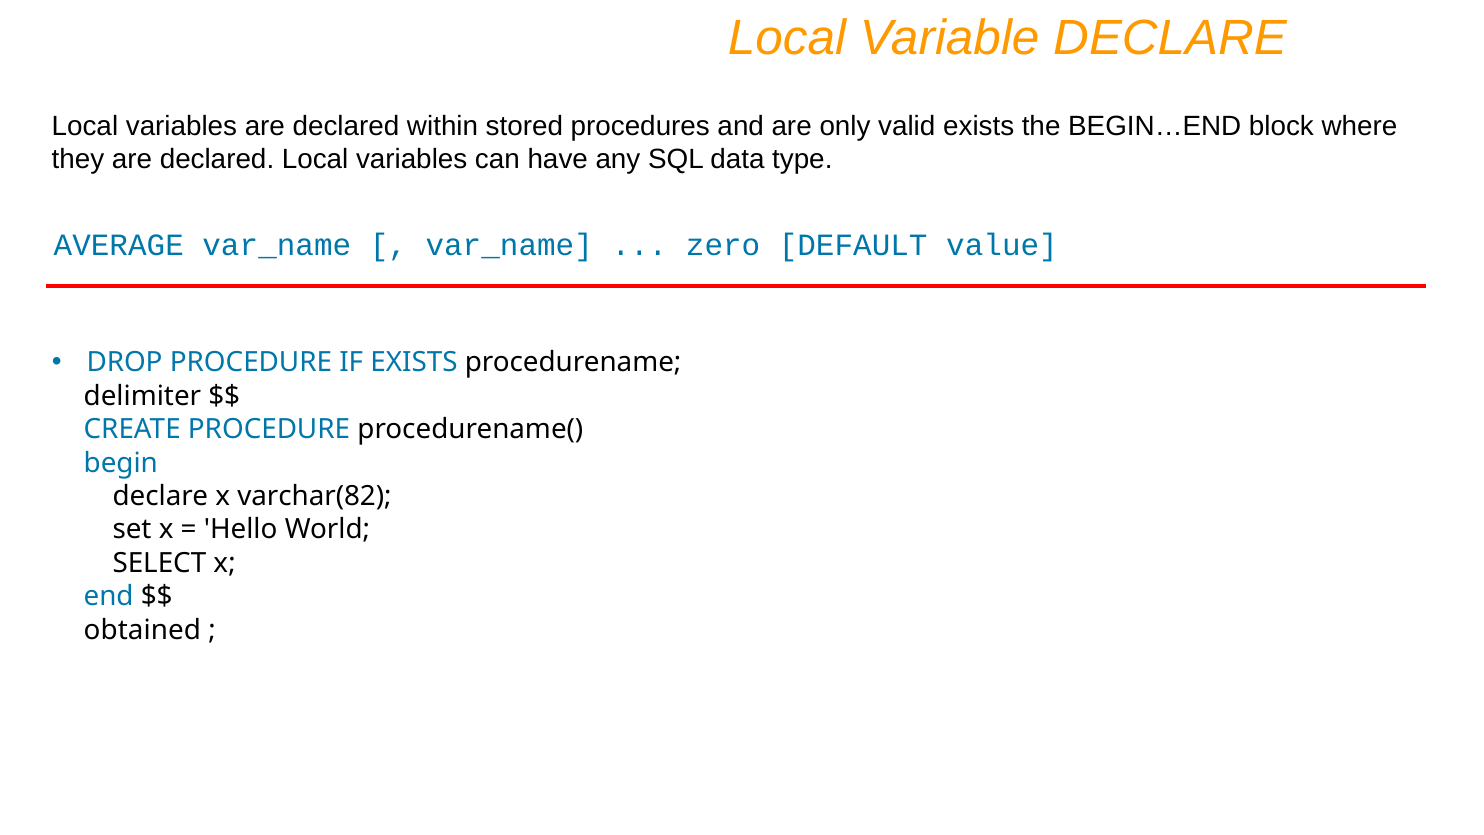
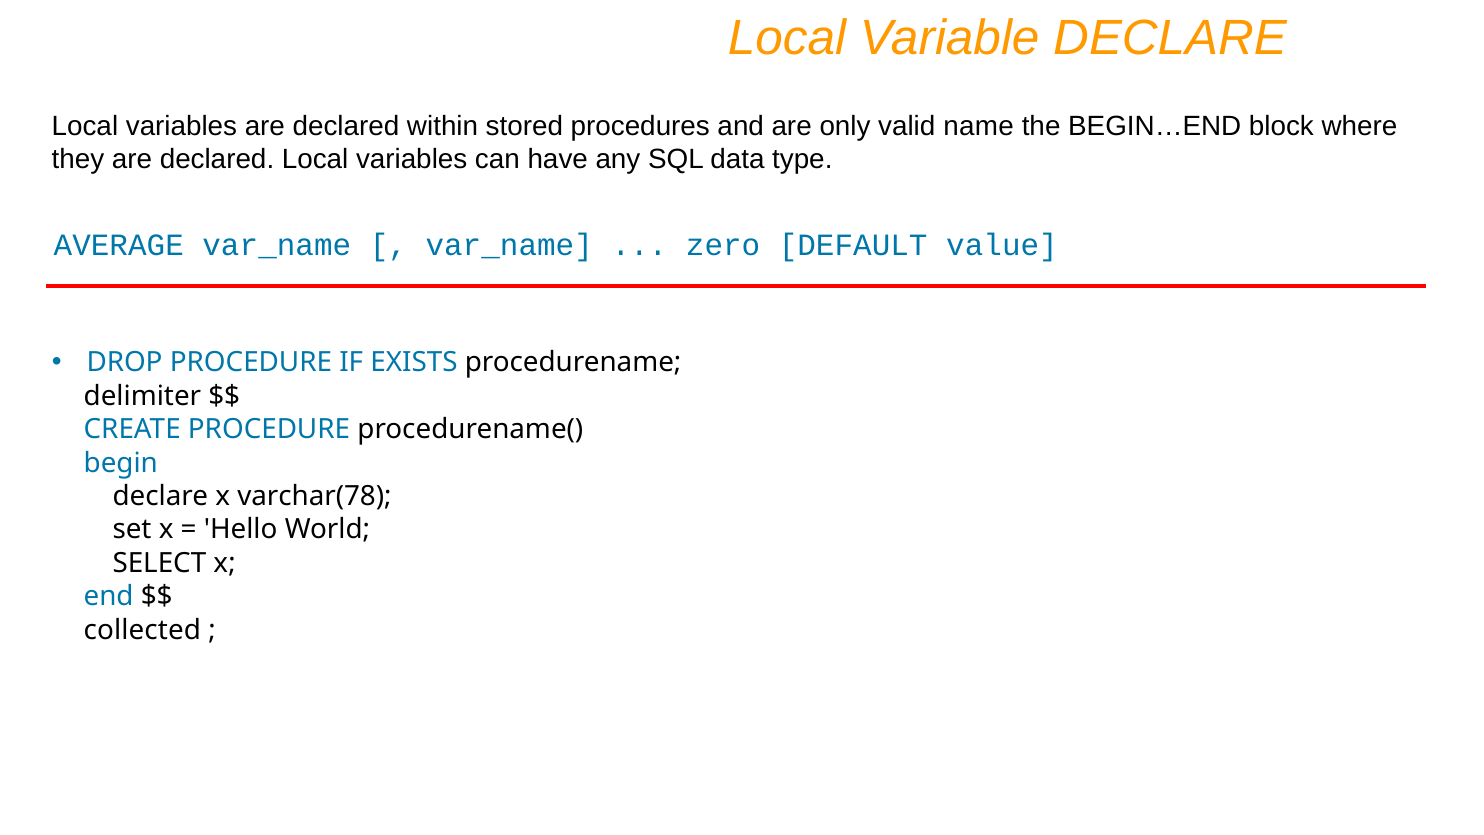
valid exists: exists -> name (979, 126)
varchar(82: varchar(82 -> varchar(78 (314, 496)
obtained: obtained -> collected (142, 630)
